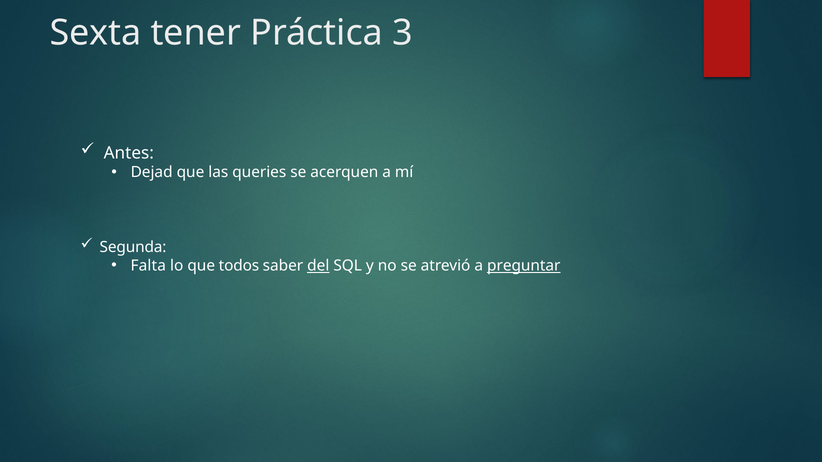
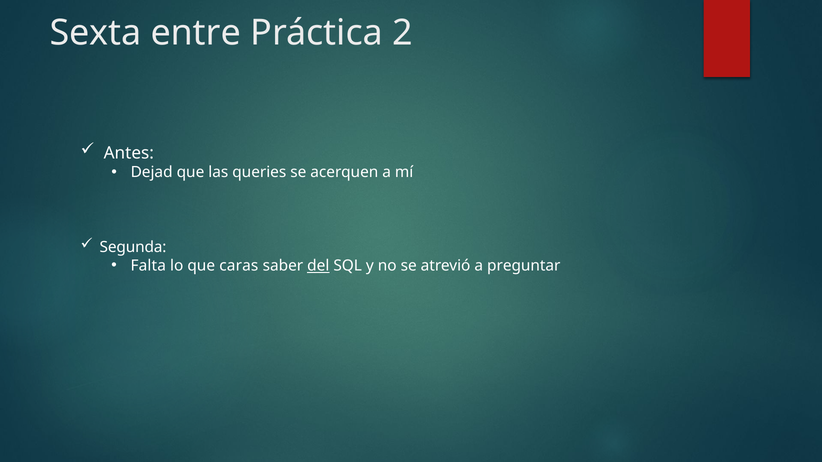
tener: tener -> entre (196, 33)
3: 3 -> 2 (403, 33)
todos: todos -> caras (239, 266)
preguntar underline: present -> none (524, 266)
